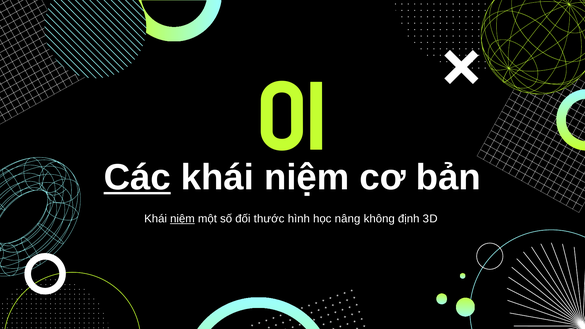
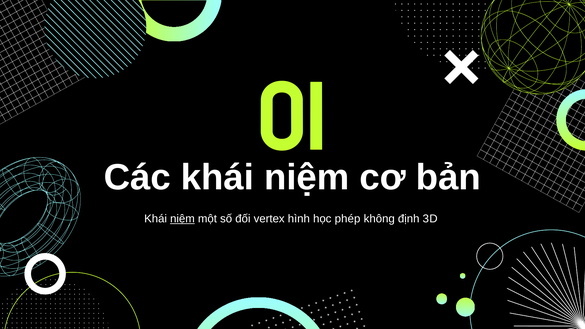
Các underline: present -> none (137, 177)
thước: thước -> vertex (269, 219)
nâng: nâng -> phép (348, 219)
